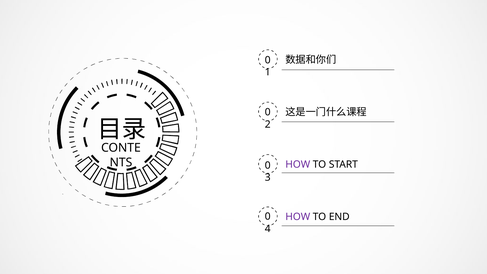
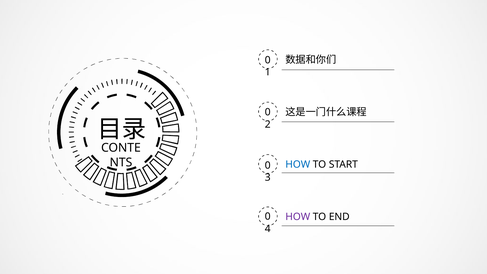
HOW colour: purple -> blue (298, 164)
